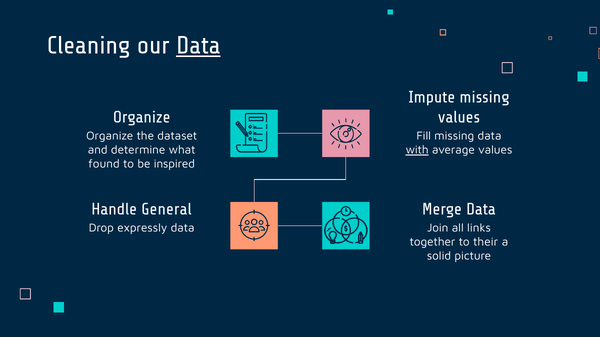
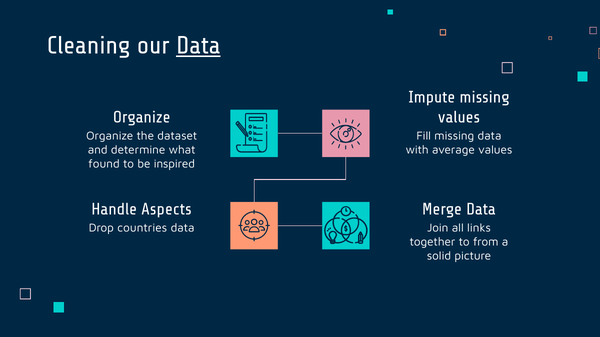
with underline: present -> none (417, 150)
General: General -> Aspects (167, 210)
expressly: expressly -> countries (142, 228)
their: their -> from (486, 242)
